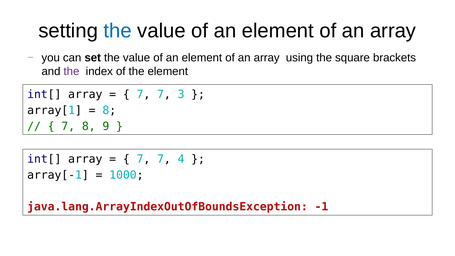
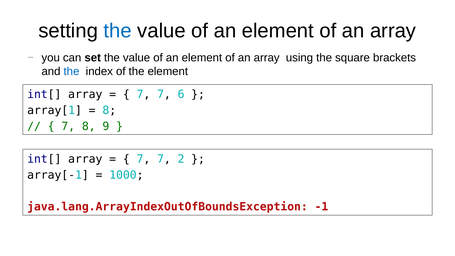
the colour: purple -> blue (71, 71)
3: 3 -> 6 (181, 94)
4: 4 -> 2 (181, 159)
